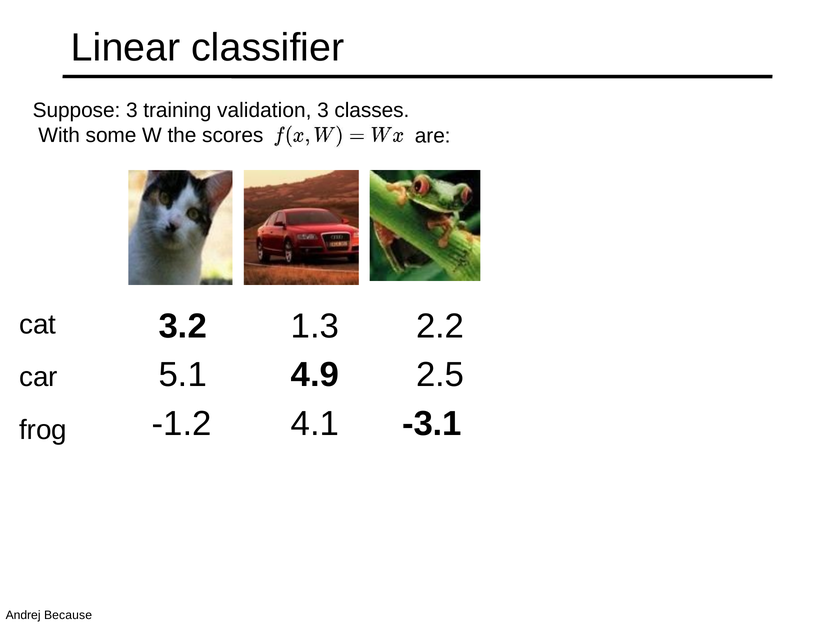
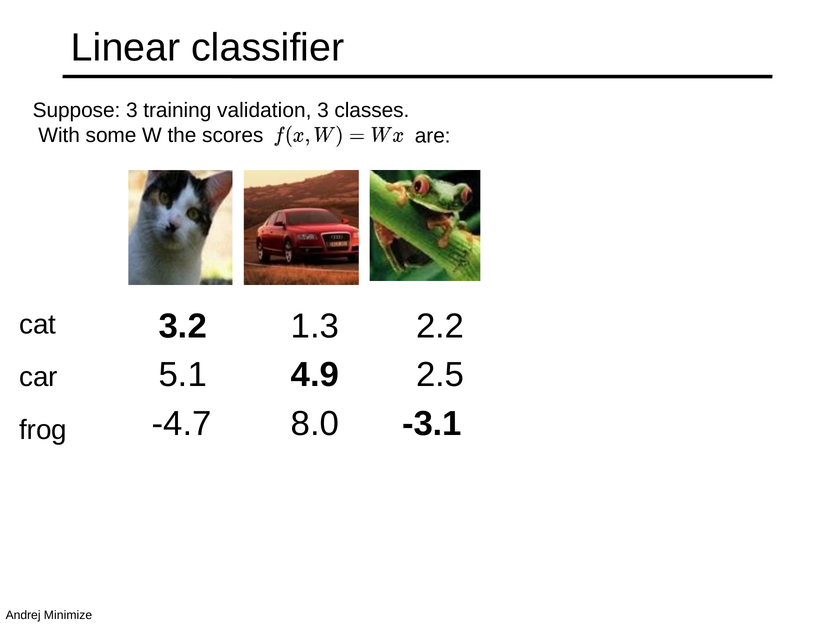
-1.2: -1.2 -> -4.7 (182, 424)
4.1: 4.1 -> 8.0 (315, 424)
Because: Because -> Minimize (68, 615)
